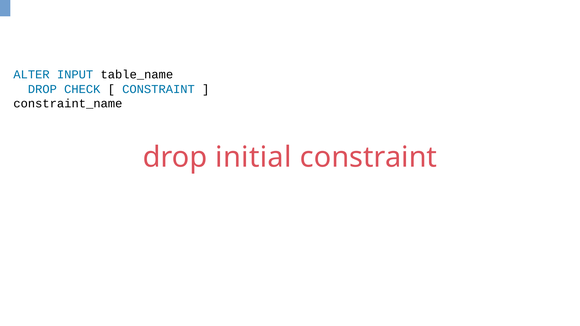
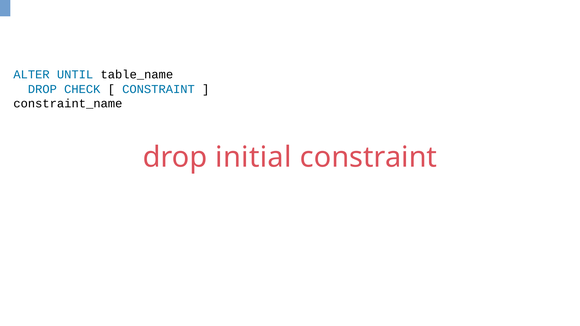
INPUT: INPUT -> UNTIL (75, 75)
